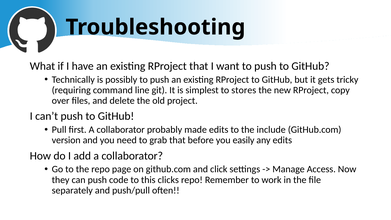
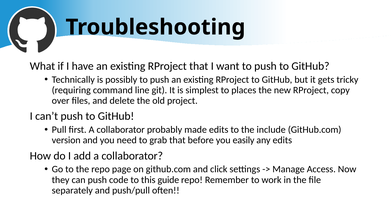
stores: stores -> places (244, 90)
clicks: clicks -> guide (168, 180)
